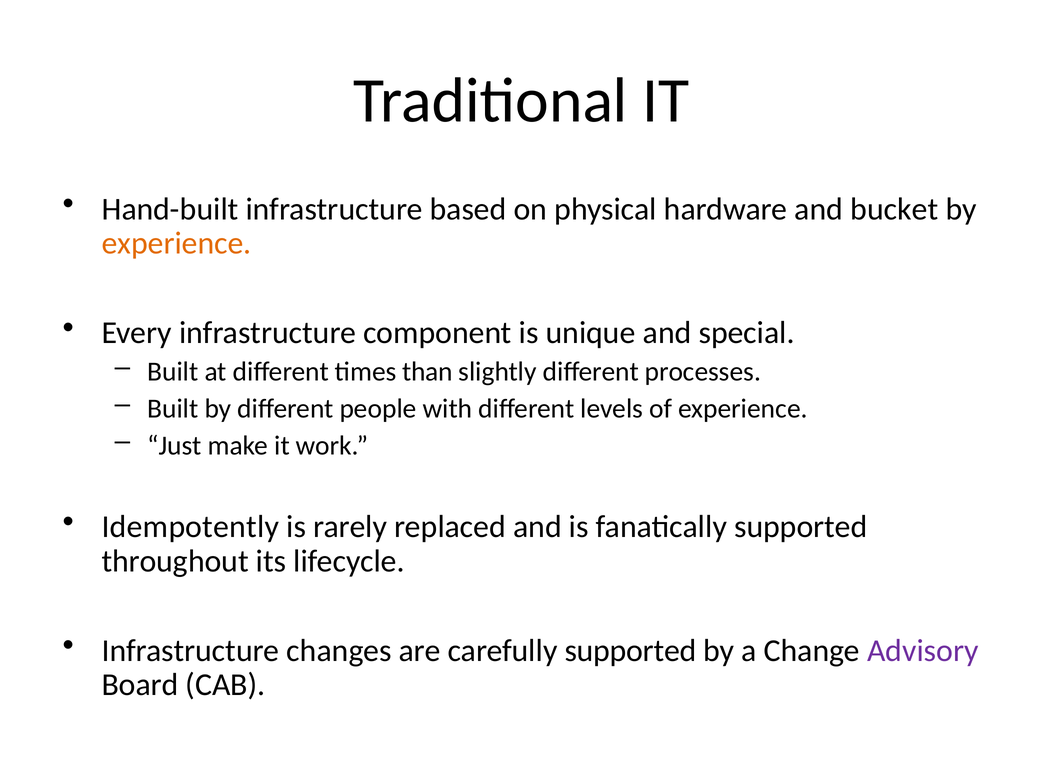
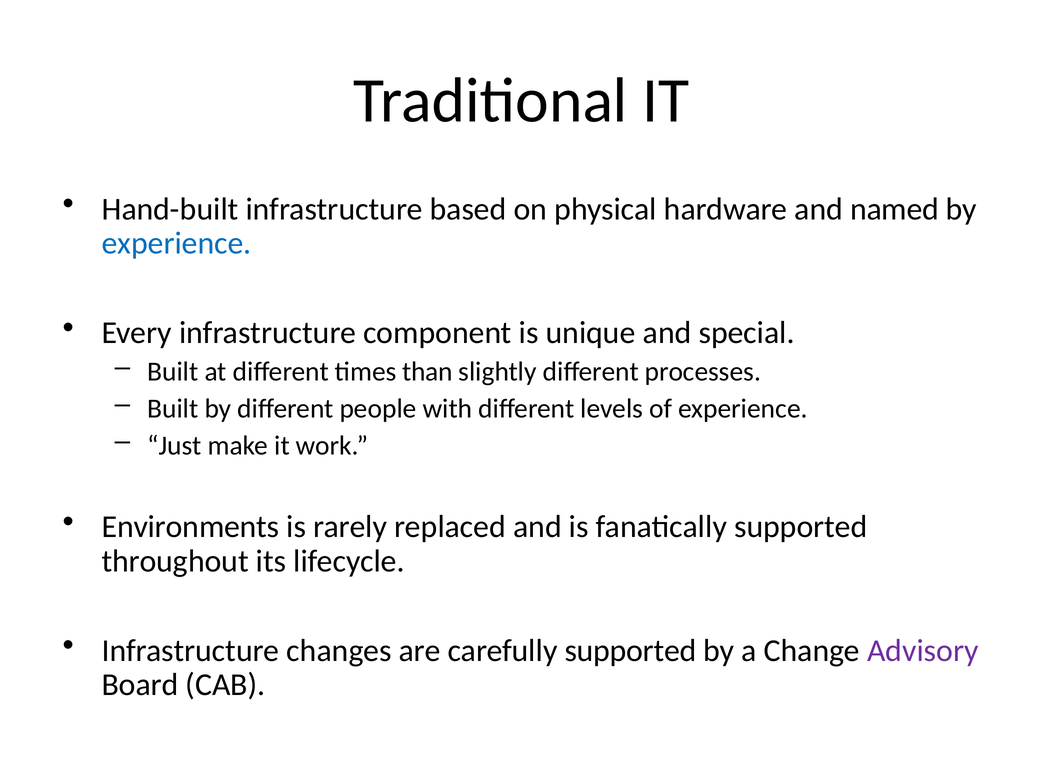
bucket: bucket -> named (894, 209)
experience colour: orange -> blue (177, 243)
Idempotently: Idempotently -> Environments (191, 527)
